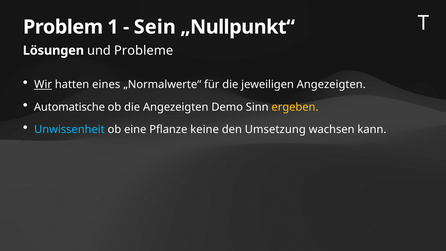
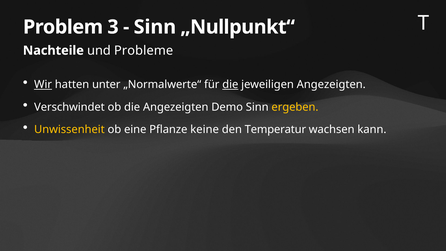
1: 1 -> 3 (113, 27)
Sein: Sein -> Sinn (155, 27)
Lösungen: Lösungen -> Nachteile (53, 50)
eines: eines -> unter (106, 85)
die underline: none -> present (230, 85)
Automatische: Automatische -> Verschwindet (69, 107)
Unwissenheit colour: light blue -> yellow (69, 130)
Umsetzung: Umsetzung -> Temperatur (275, 130)
